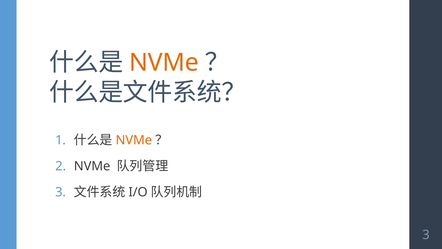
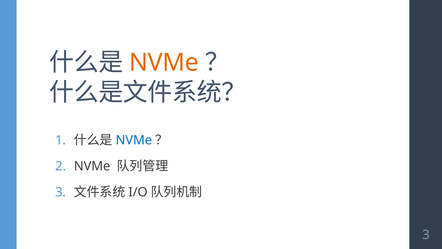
NVMe colour: orange -> blue (134, 140)
